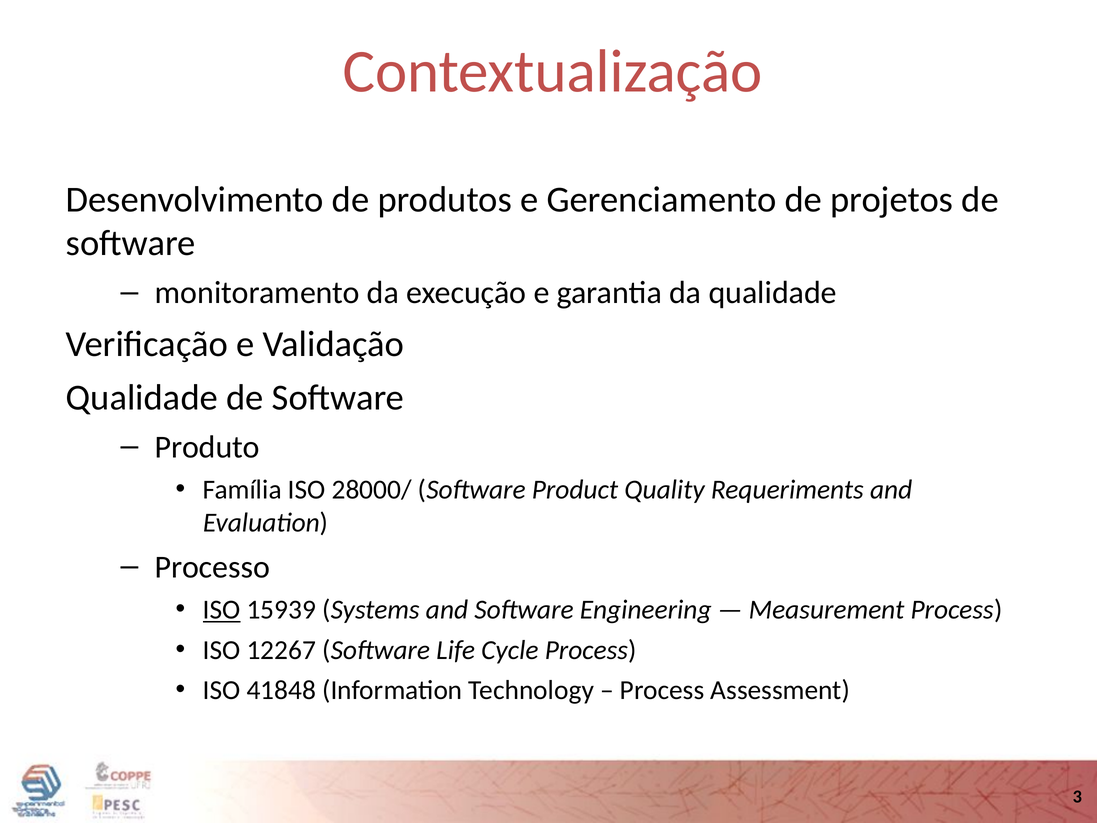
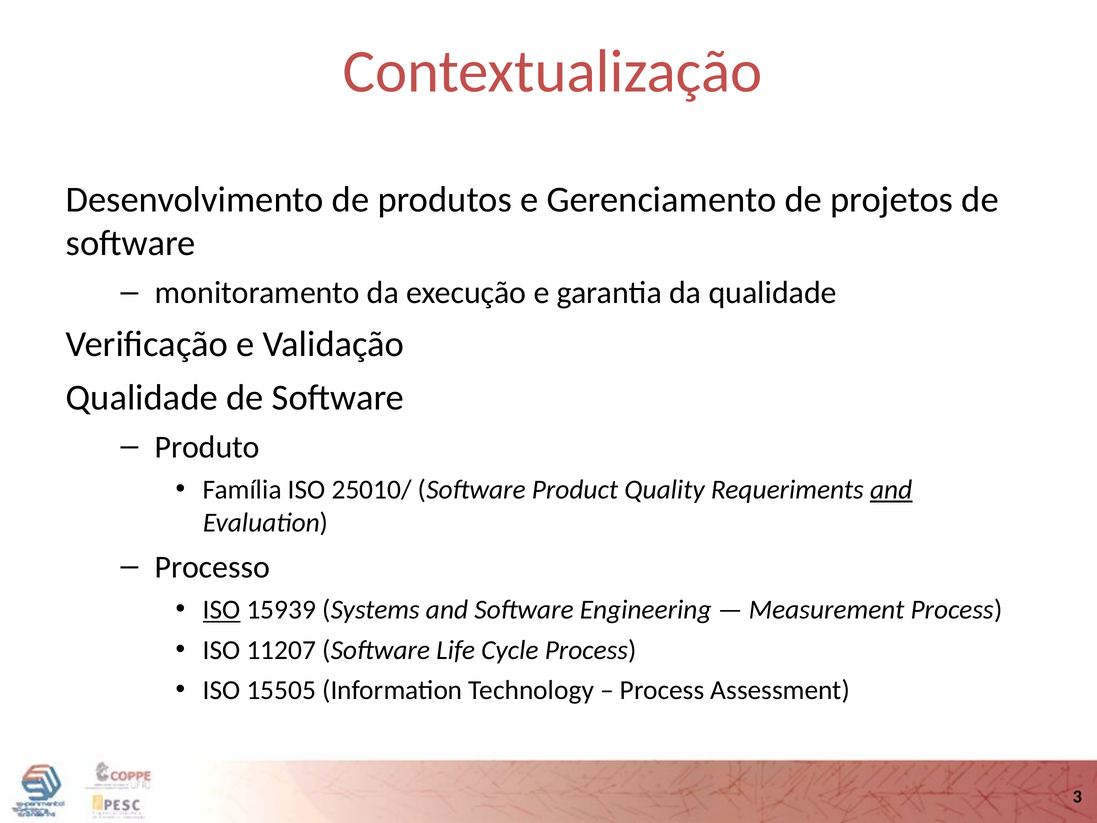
28000/: 28000/ -> 25010/ (372, 490)
and underline: none -> present (891, 490)
12267: 12267 -> 11207 (281, 650)
41848: 41848 -> 15505 (281, 690)
